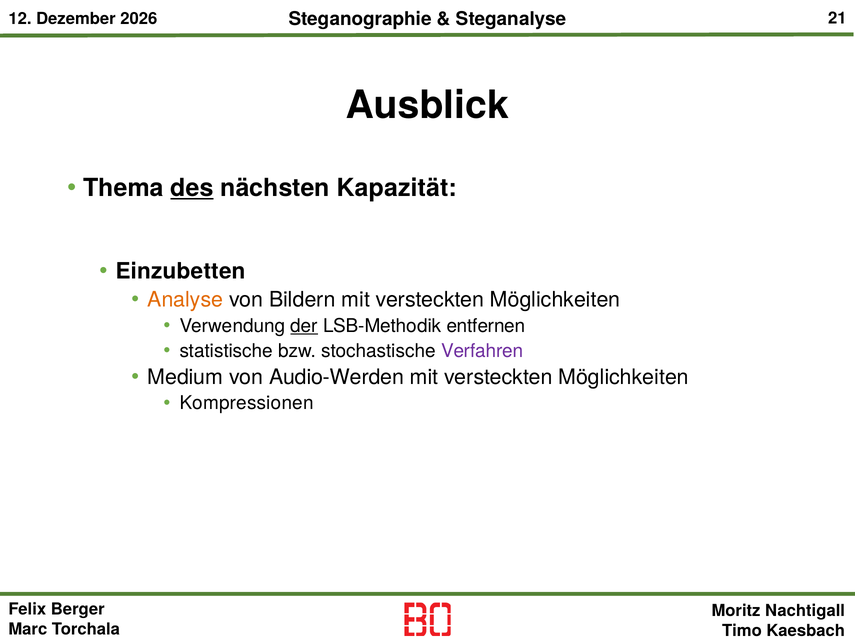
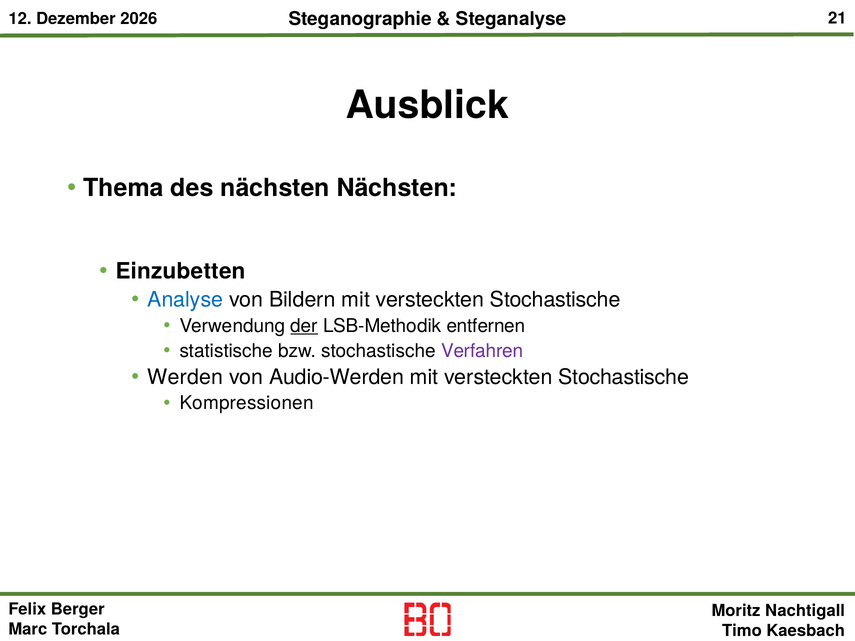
des underline: present -> none (192, 188)
nächsten Kapazität: Kapazität -> Nächsten (397, 188)
Analyse colour: orange -> blue (185, 300)
Bildern mit versteckten Möglichkeiten: Möglichkeiten -> Stochastische (555, 300)
Medium: Medium -> Werden (185, 377)
Möglichkeiten: Möglichkeiten -> Stochastische (624, 377)
